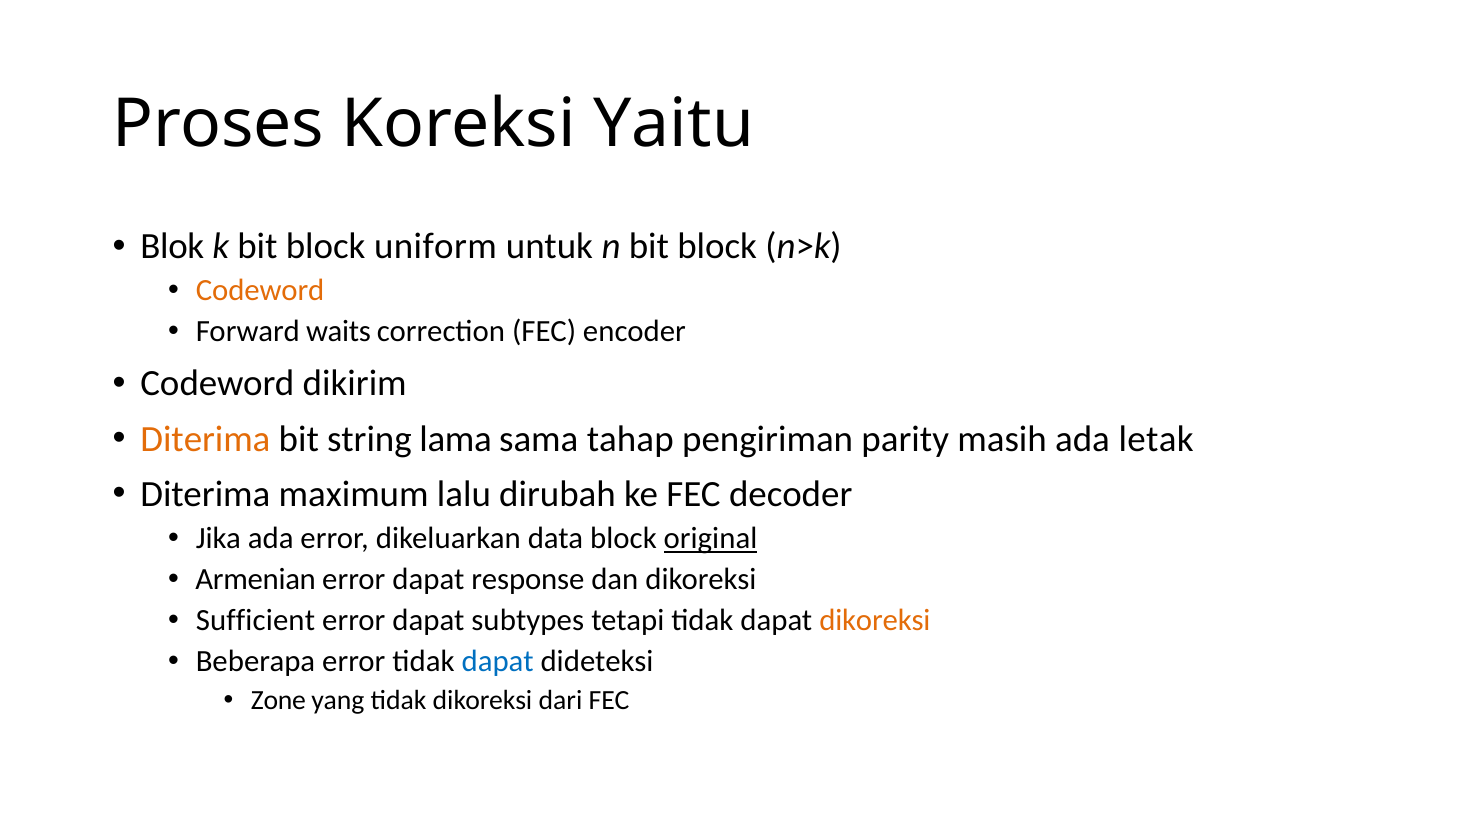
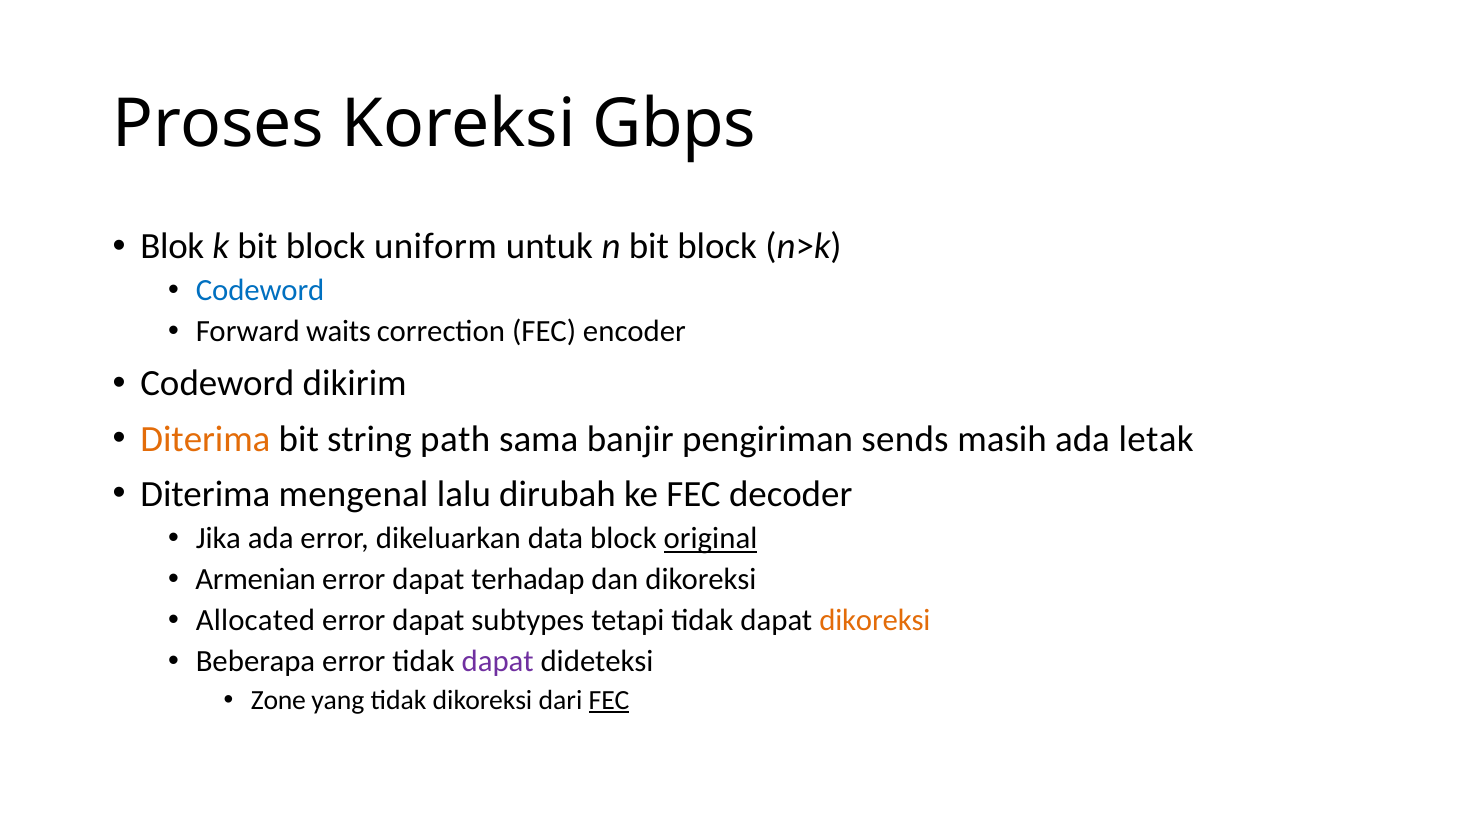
Yaitu: Yaitu -> Gbps (674, 124)
Codeword colour: orange -> blue (260, 291)
lama: lama -> path (455, 439)
tahap: tahap -> banjir (630, 439)
parity: parity -> sends (905, 439)
maximum: maximum -> mengenal (354, 494)
response: response -> terhadap (528, 580)
Sufficient: Sufficient -> Allocated (255, 620)
dapat colour: blue -> purple (498, 661)
FEC underline: none -> present (609, 701)
